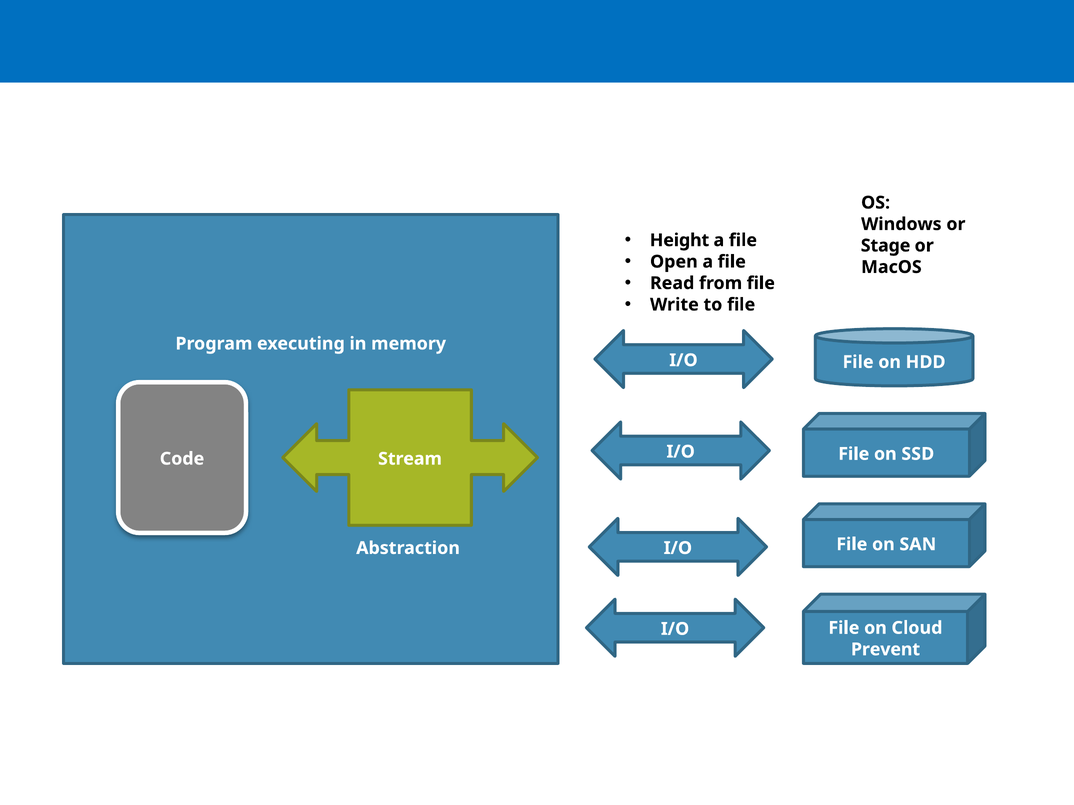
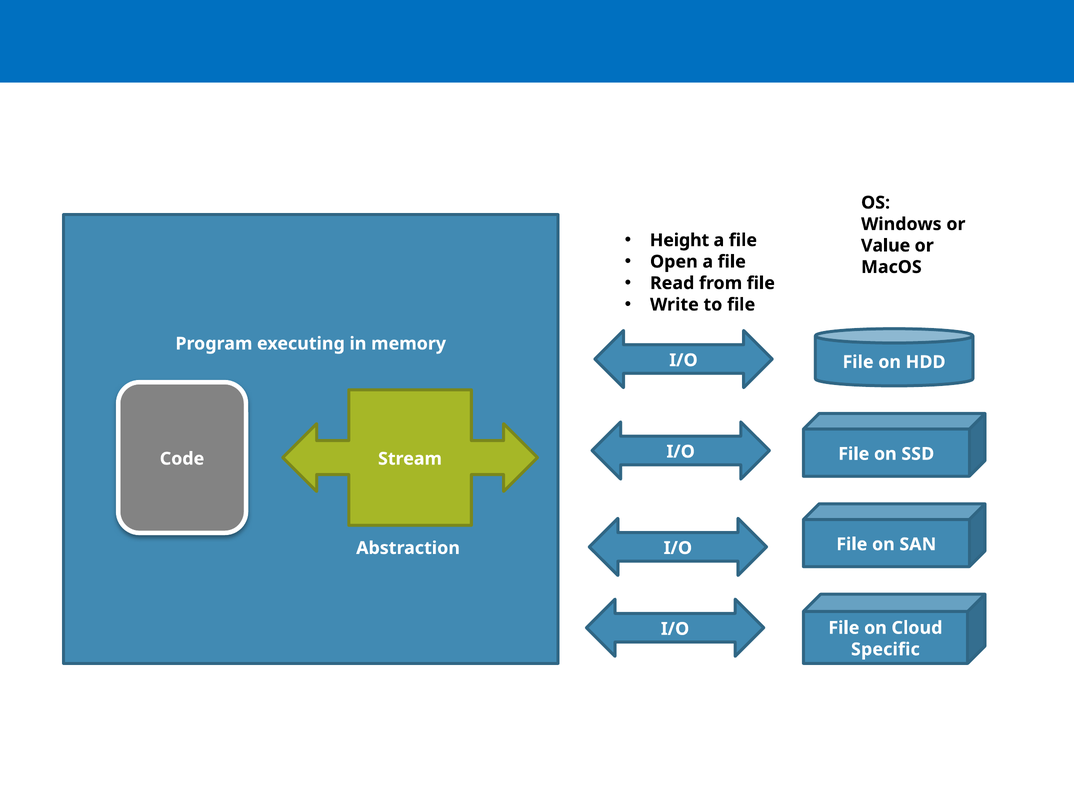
Stage: Stage -> Value (886, 246)
Prevent: Prevent -> Specific (885, 650)
